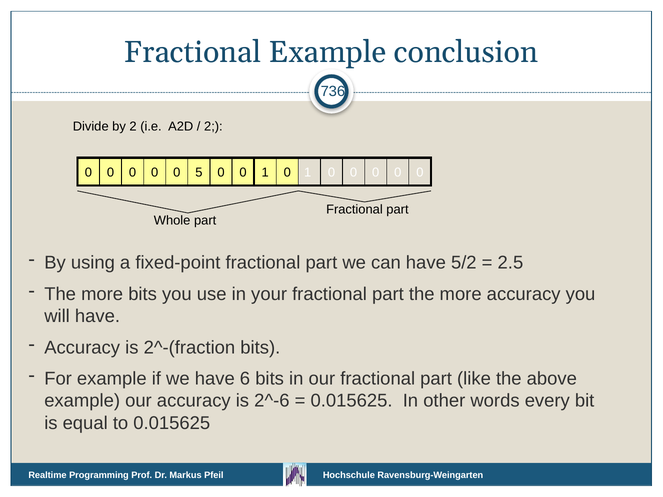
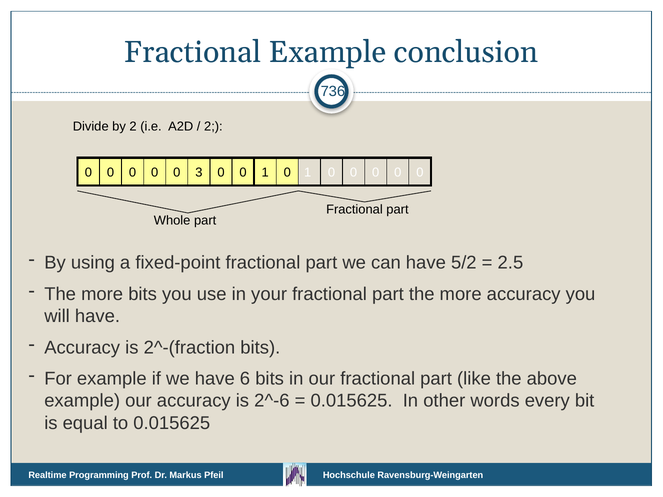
5: 5 -> 3 (199, 173)
